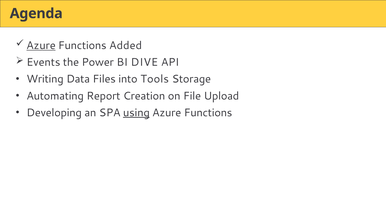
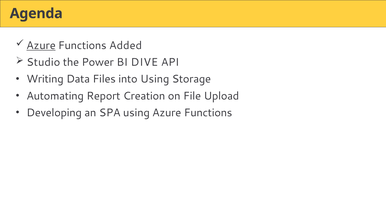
Events: Events -> Studio (43, 62)
into Tools: Tools -> Using (155, 79)
using underline: present -> none (136, 113)
